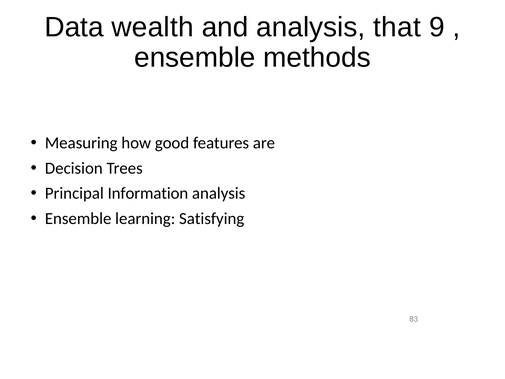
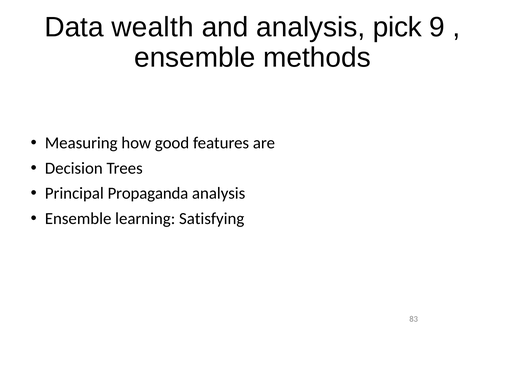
that: that -> pick (397, 27)
Information: Information -> Propaganda (148, 193)
